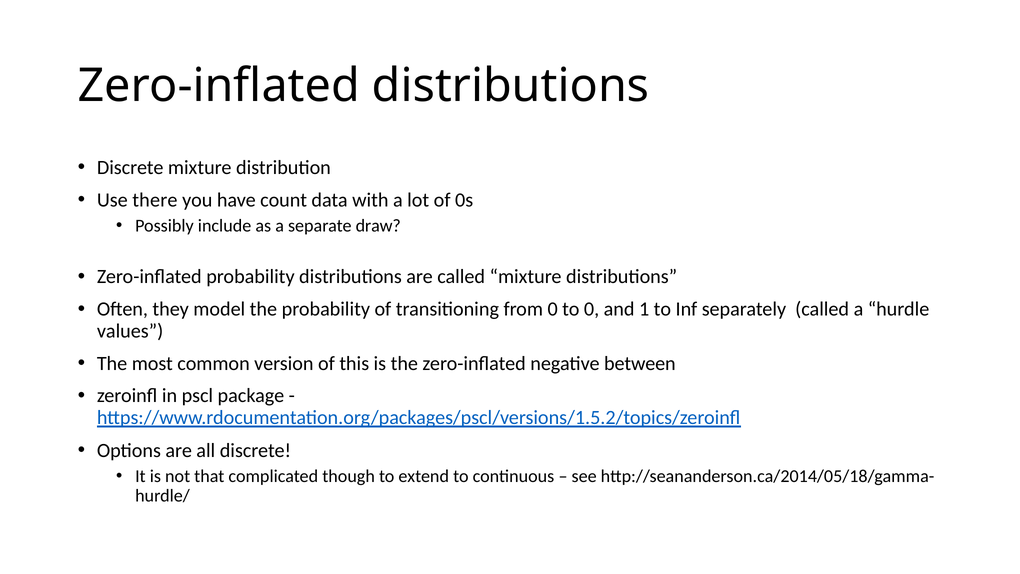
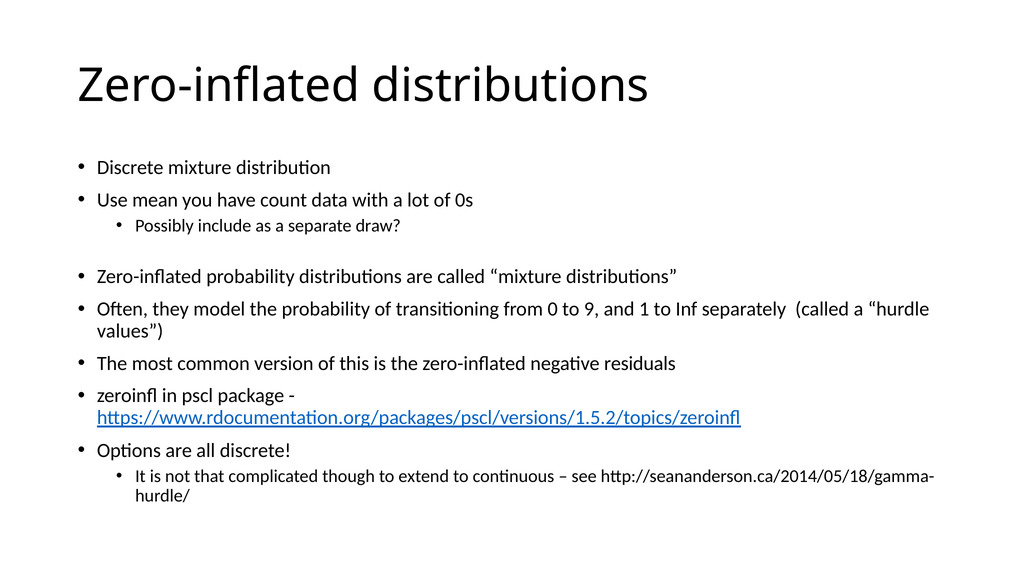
there: there -> mean (155, 200)
to 0: 0 -> 9 (592, 309)
between: between -> residuals (640, 363)
